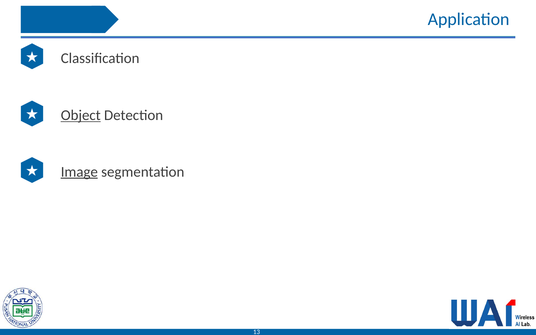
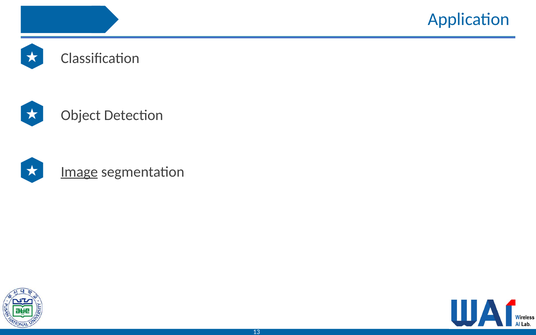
Object underline: present -> none (81, 115)
